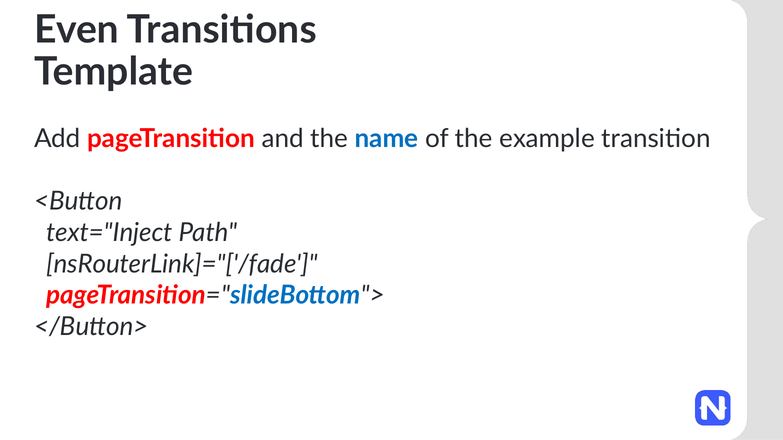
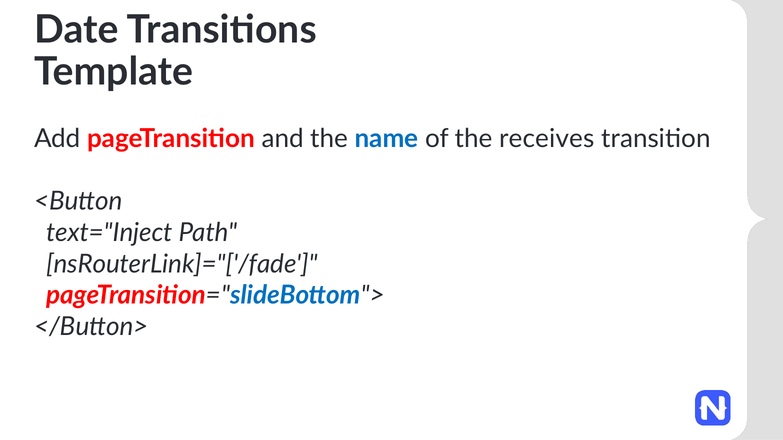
Even: Even -> Date (76, 30)
example: example -> receives (547, 139)
